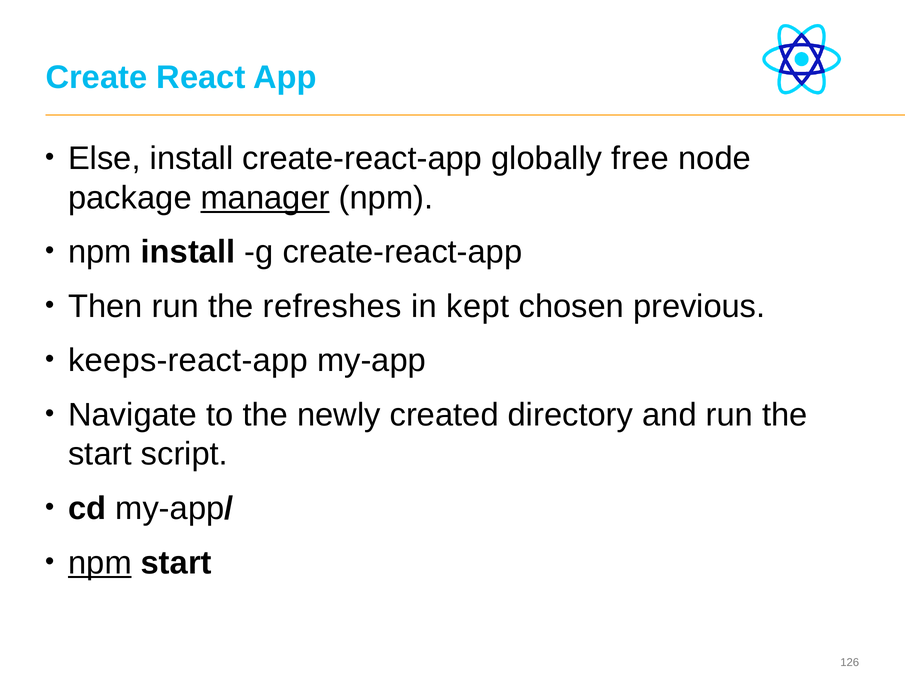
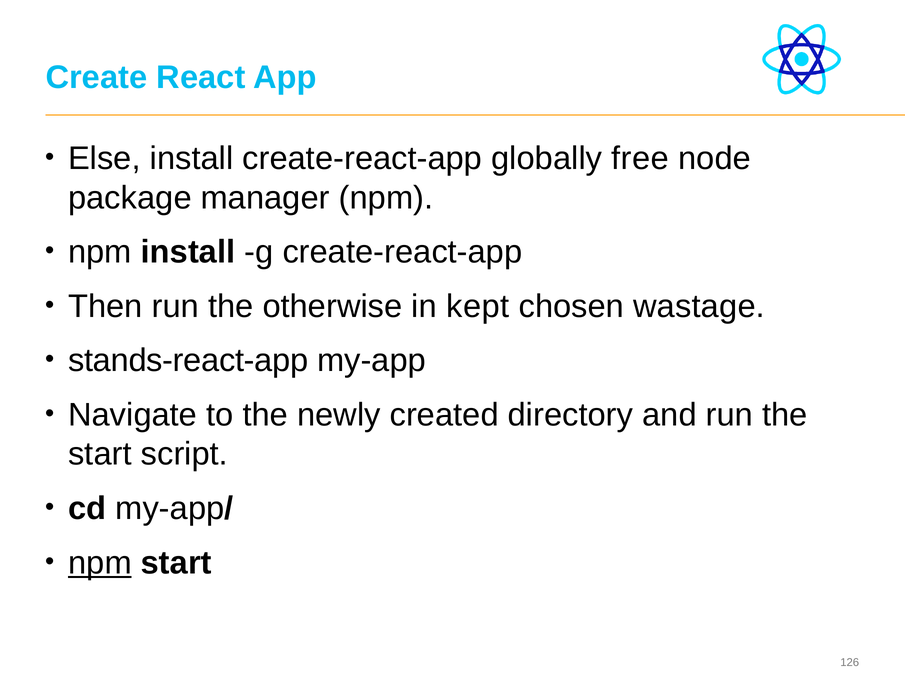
manager underline: present -> none (265, 198)
refreshes: refreshes -> otherwise (332, 306)
previous: previous -> wastage (699, 306)
keeps-react-app: keeps-react-app -> stands-react-app (188, 361)
